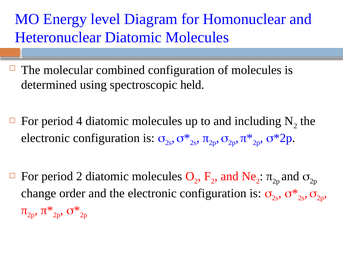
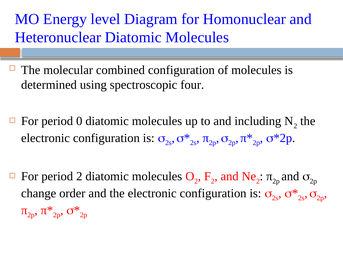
held: held -> four (192, 85)
4: 4 -> 0 (79, 121)
